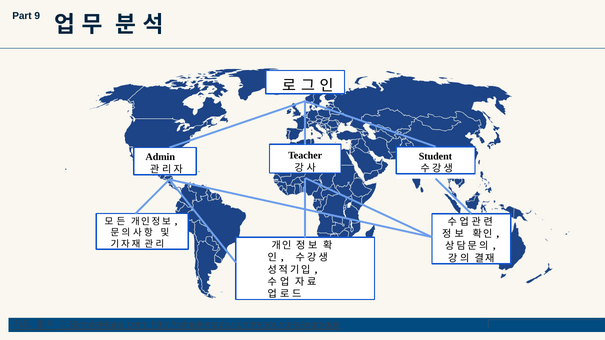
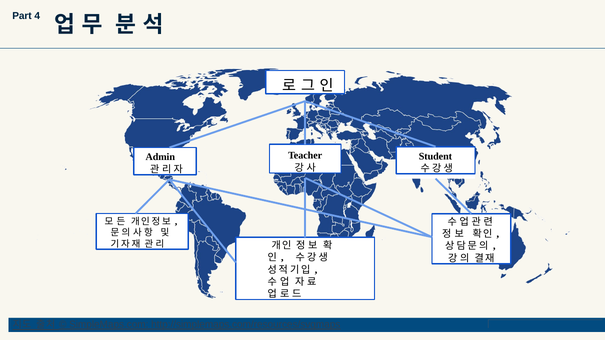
9: 9 -> 4 (37, 16)
